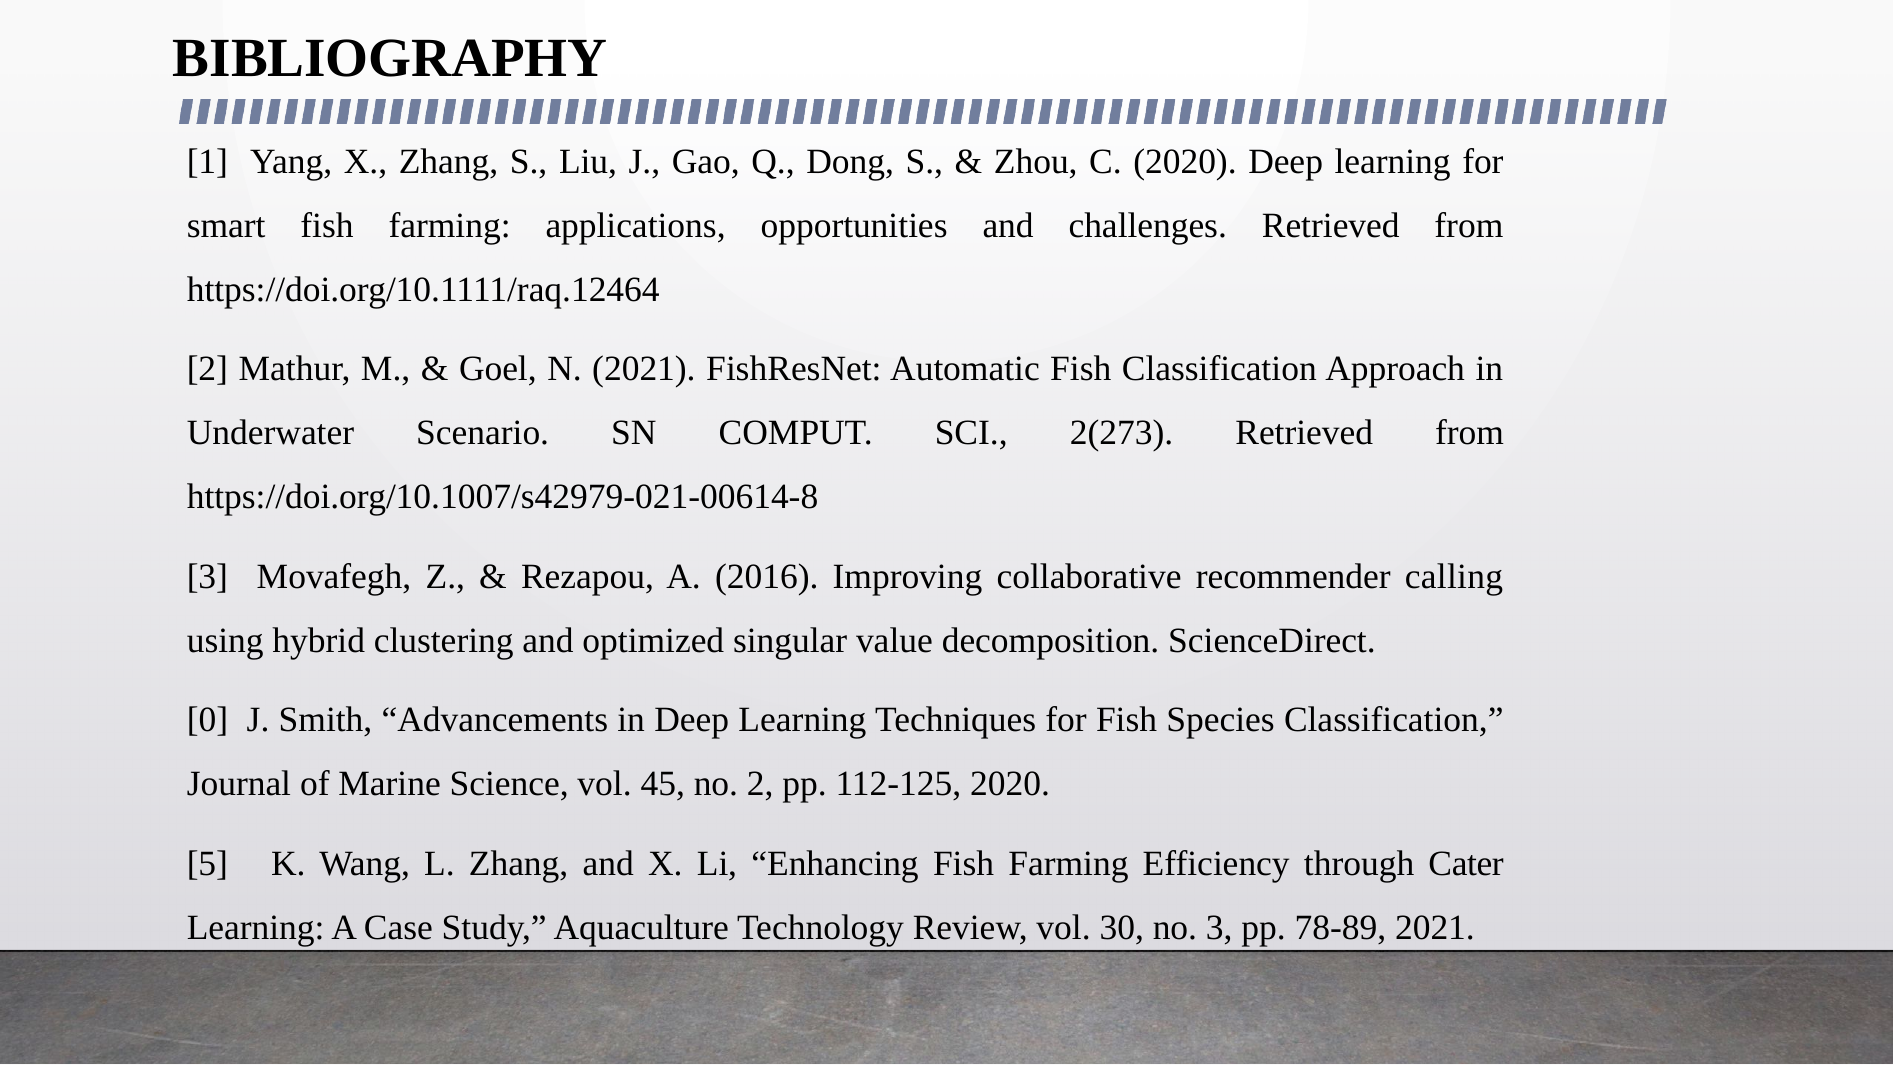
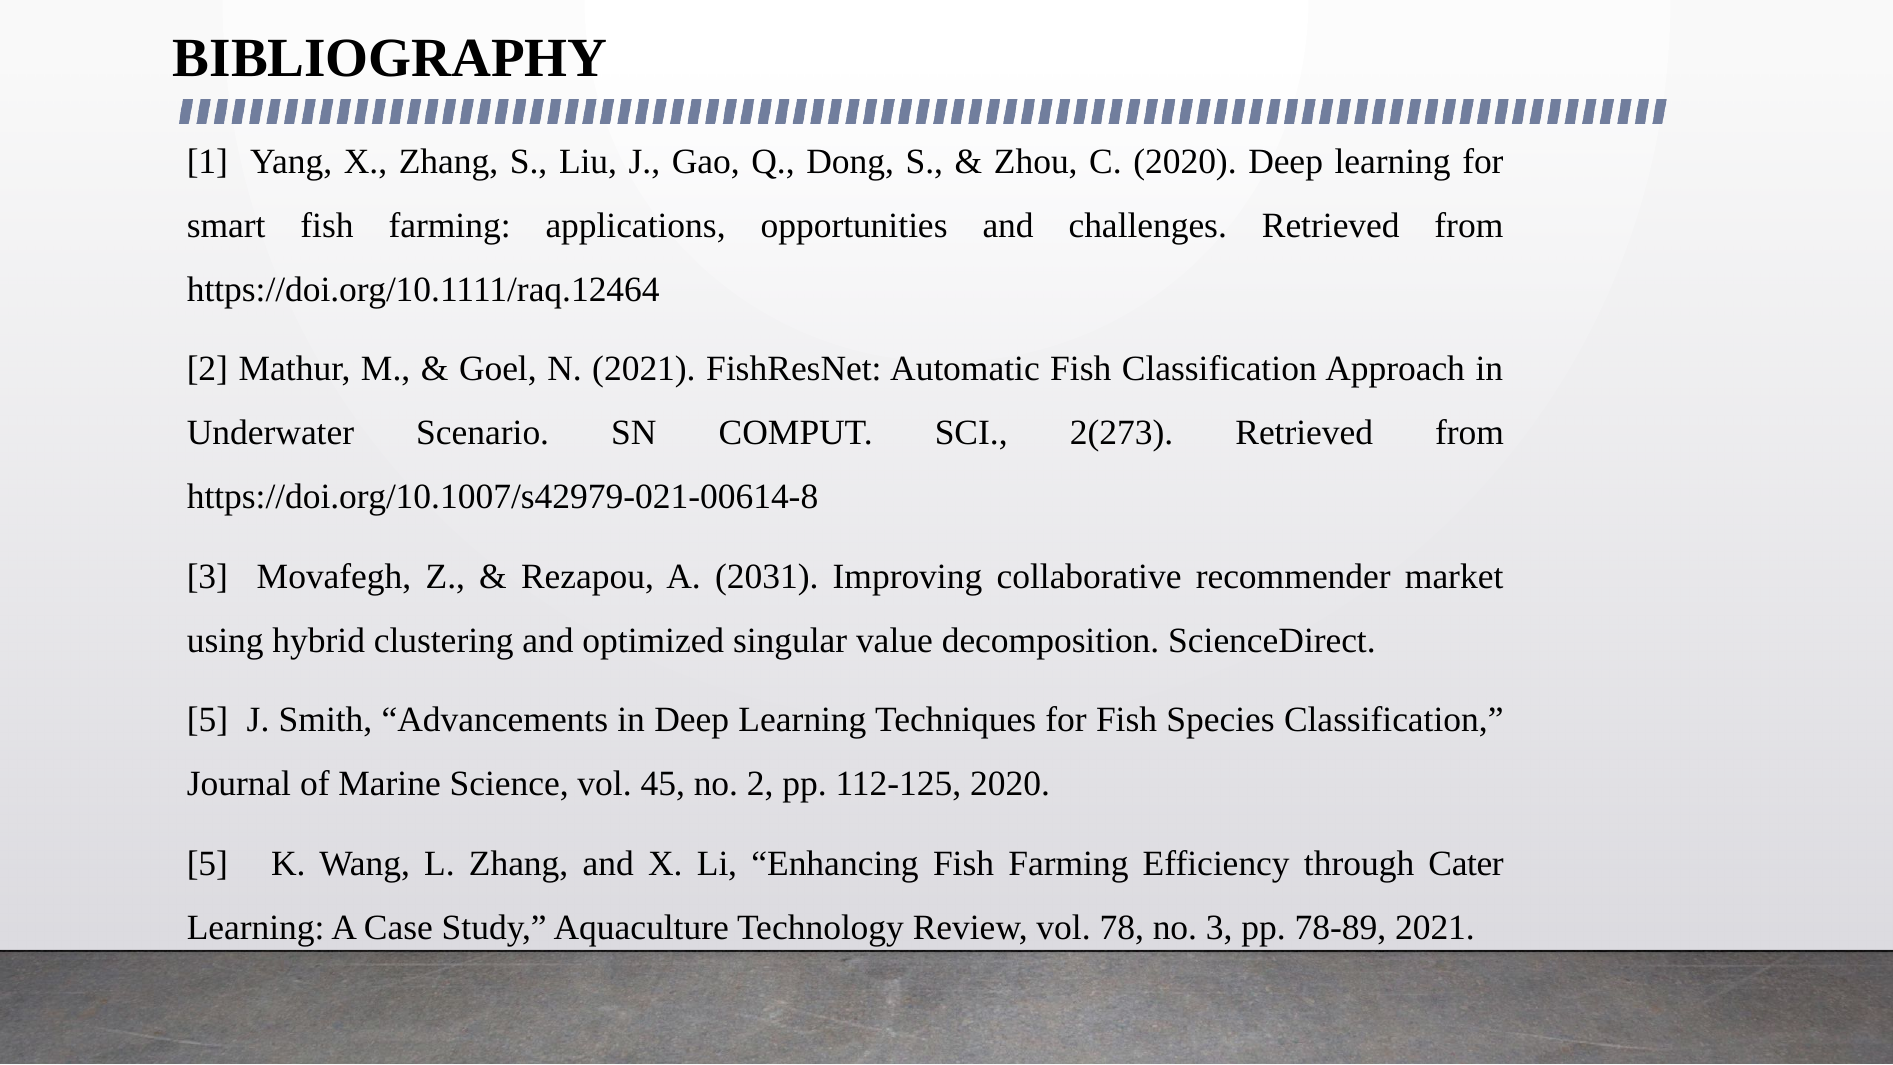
2016: 2016 -> 2031 (767, 576)
calling: calling -> market (1454, 576)
0: 0 -> 5 (207, 720)
30: 30 -> 78 (1122, 927)
